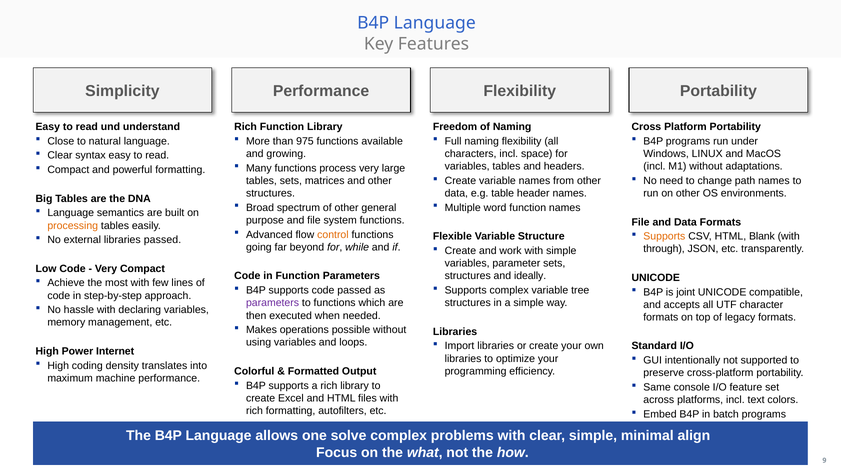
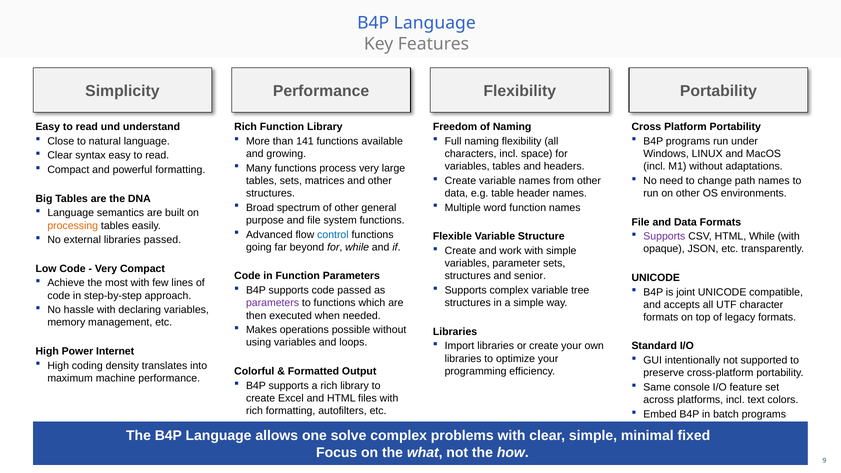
975: 975 -> 141 (305, 141)
control colour: orange -> blue (333, 235)
Supports colour: orange -> purple (664, 236)
HTML Blank: Blank -> While (762, 236)
through: through -> opaque (664, 249)
ideally: ideally -> senior (530, 276)
align: align -> fixed (694, 436)
